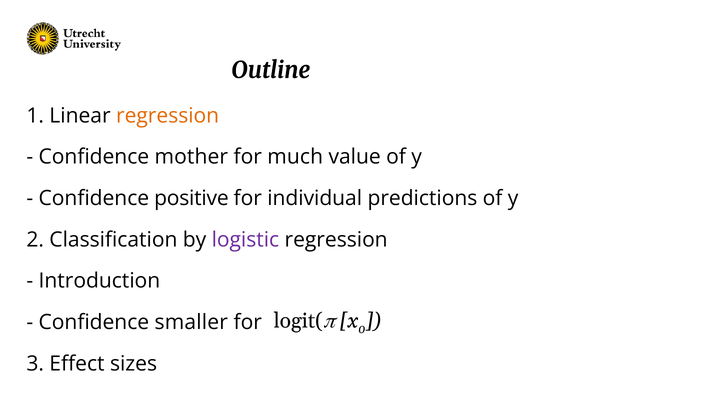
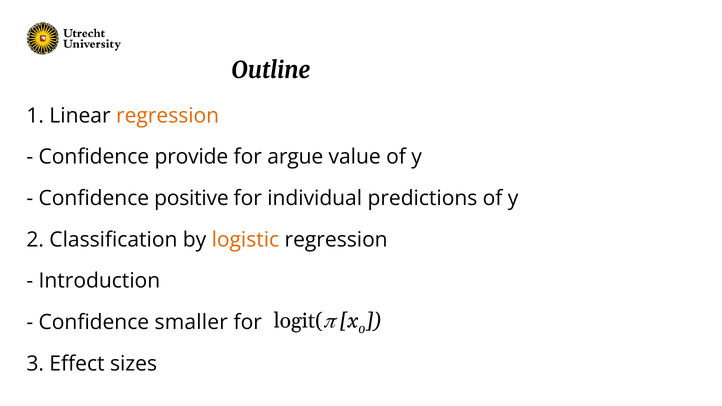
mother: mother -> provide (191, 157)
much: much -> argue (295, 157)
logistic colour: purple -> orange (245, 240)
